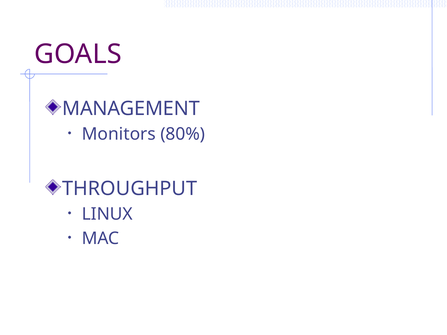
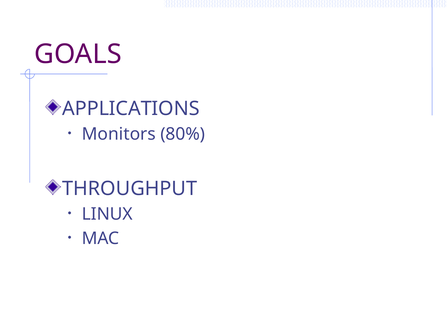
MANAGEMENT: MANAGEMENT -> APPLICATIONS (131, 109)
